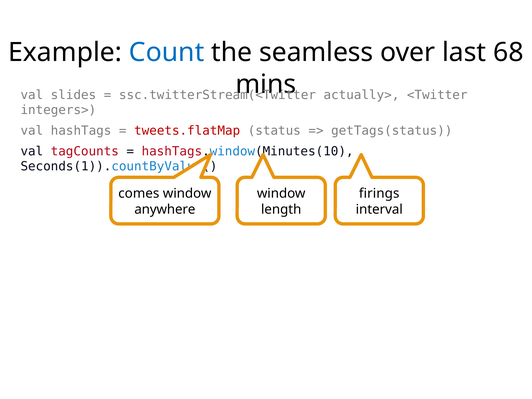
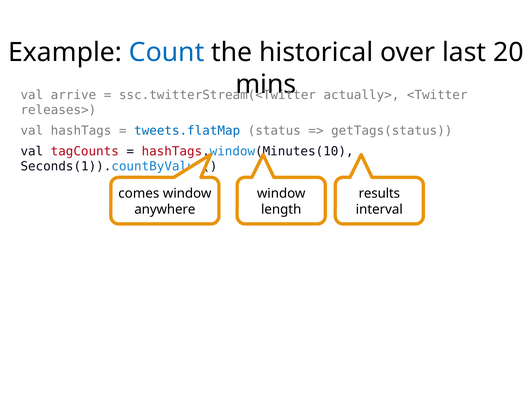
seamless: seamless -> historical (316, 52)
68: 68 -> 20 (508, 52)
slides: slides -> arrive (73, 95)
integers>: integers> -> releases> (58, 110)
tweets.flatMap colour: red -> blue (187, 131)
firings: firings -> results (379, 194)
